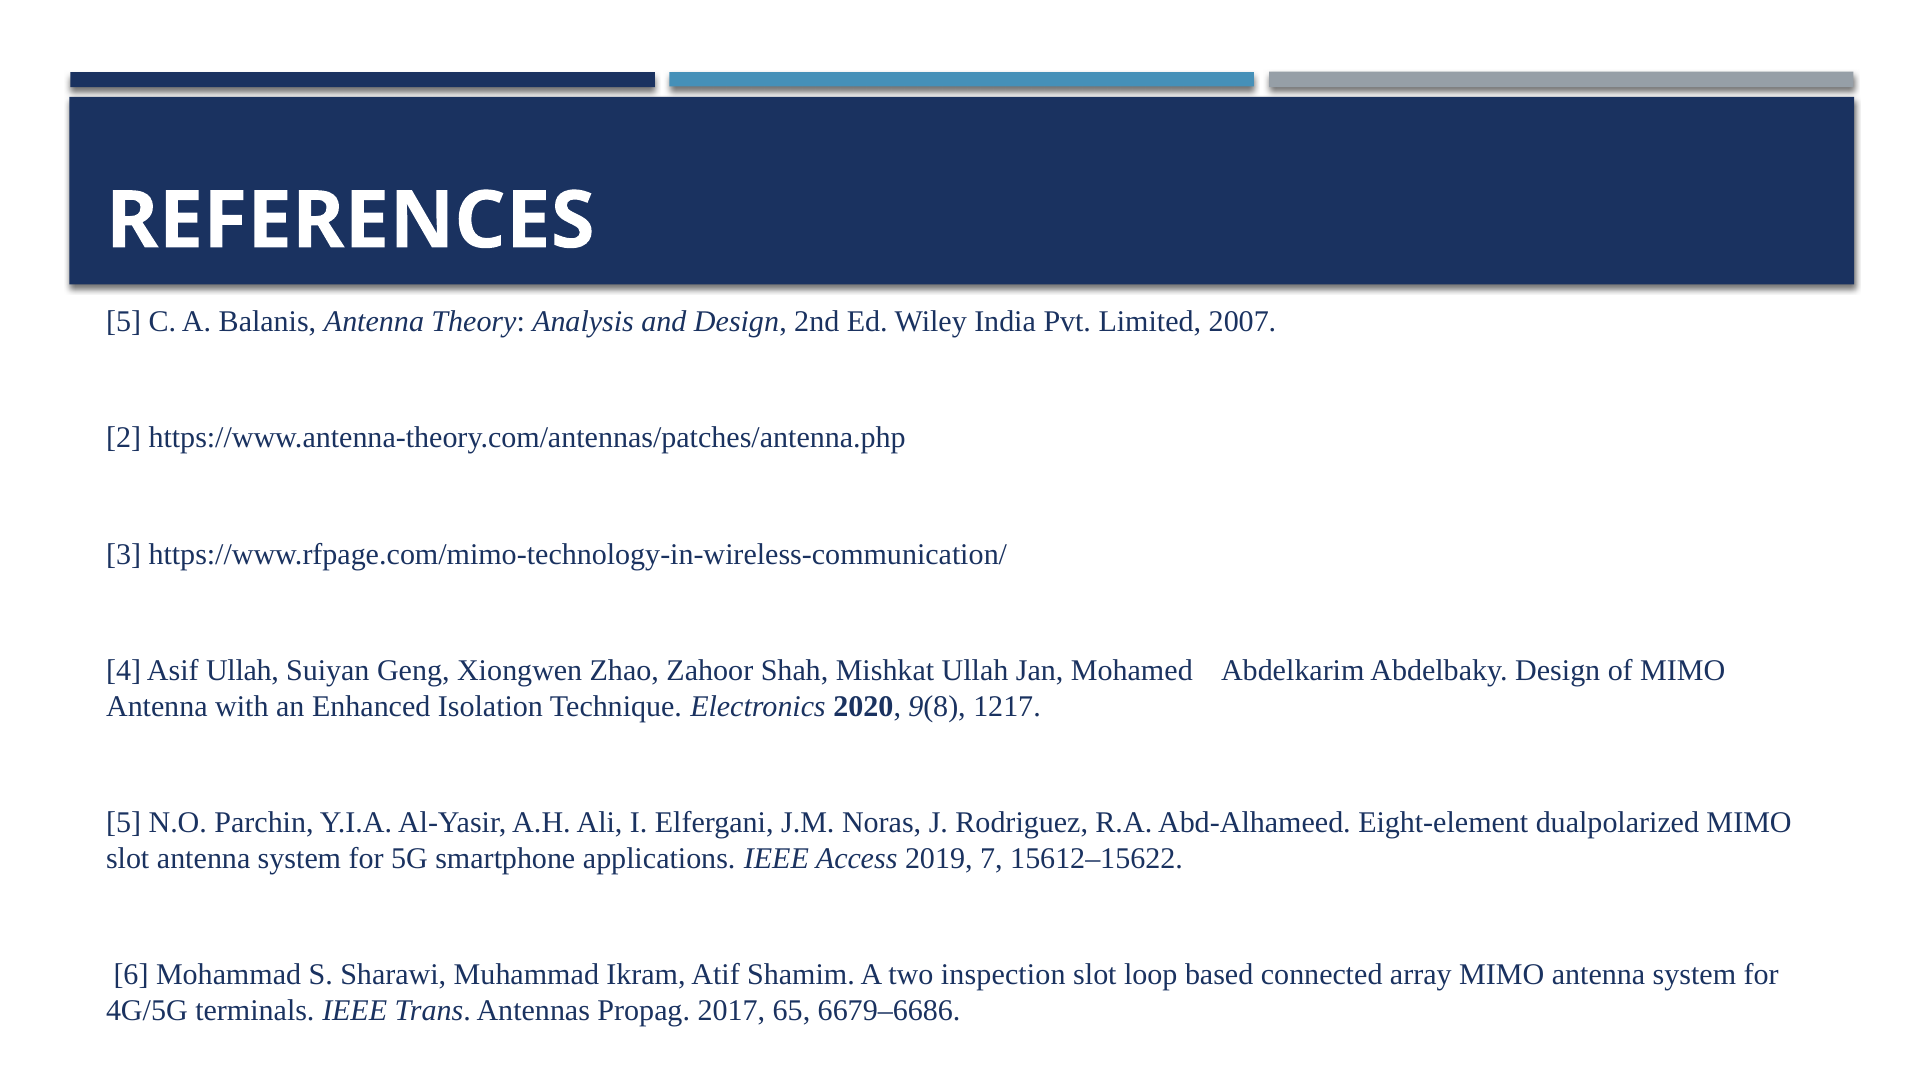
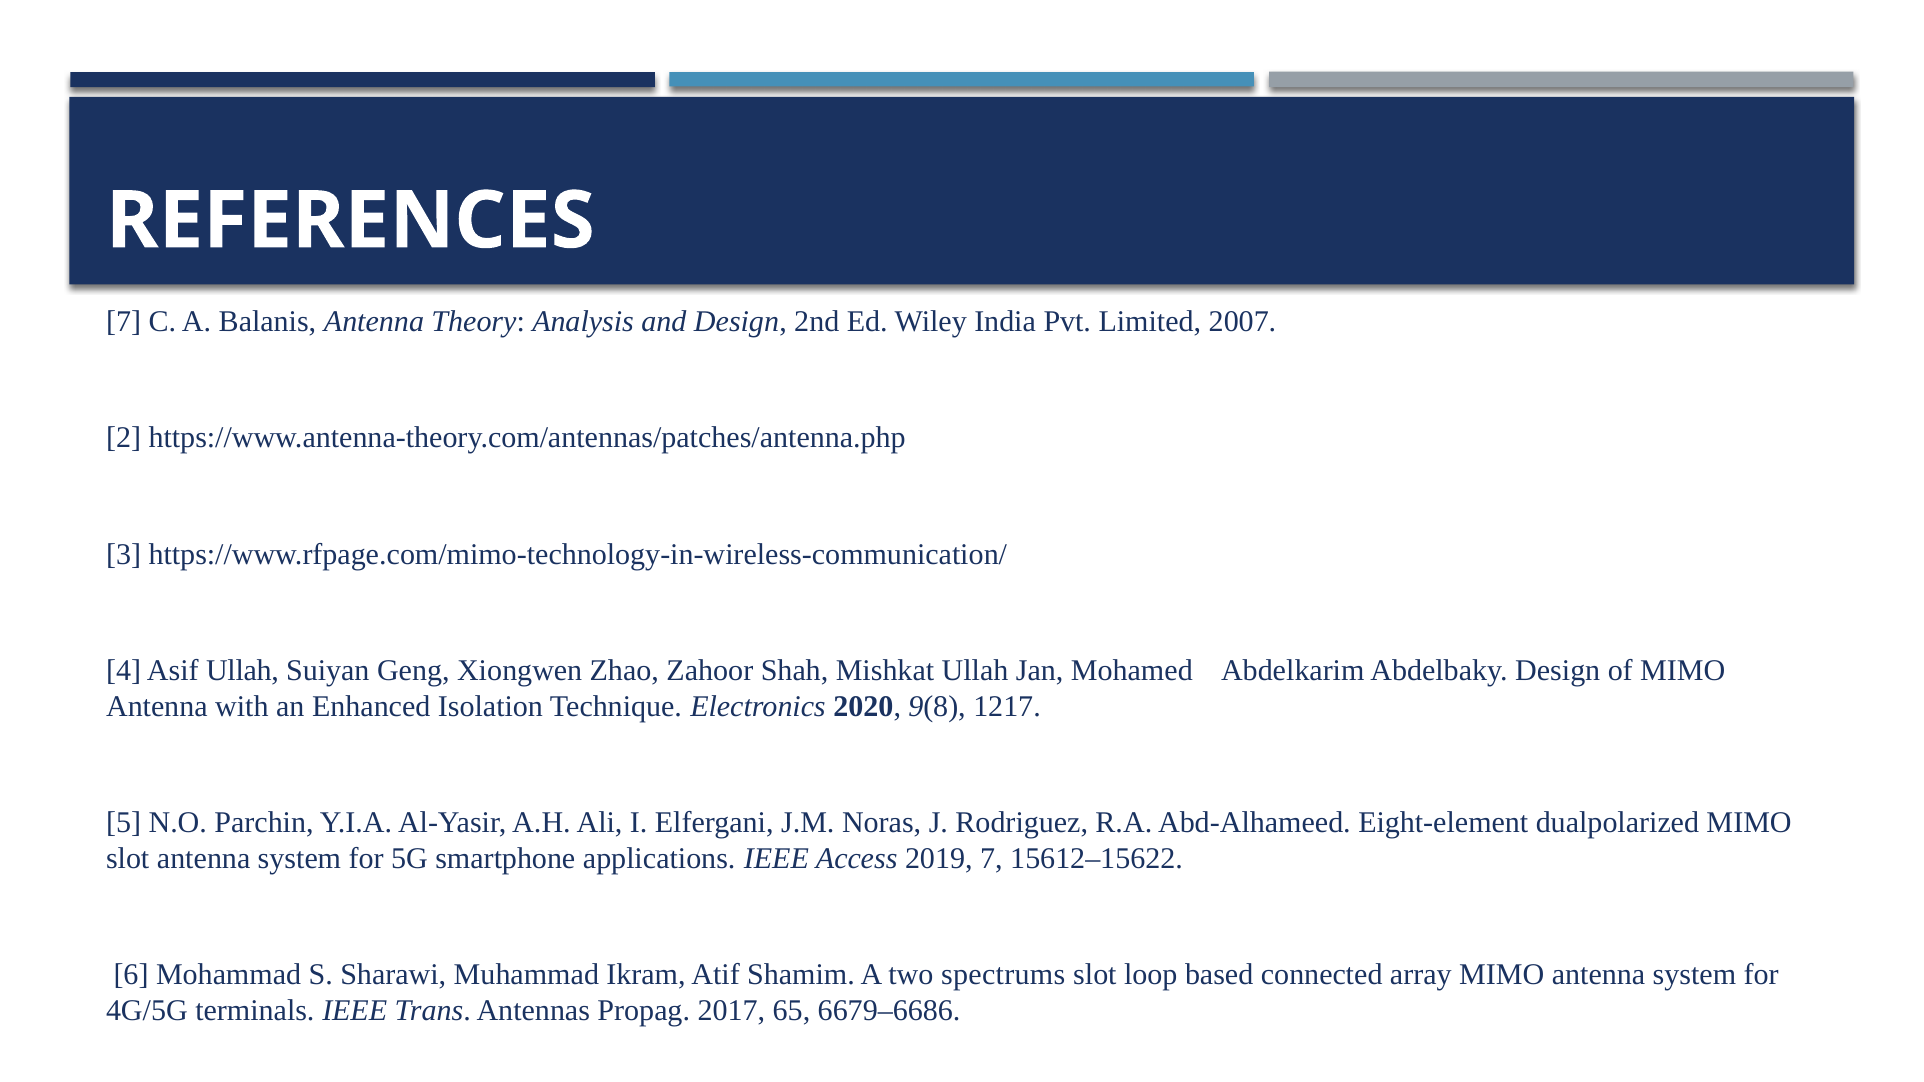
5: 5 -> 7 (124, 322)
inspection: inspection -> spectrums (1003, 975)
